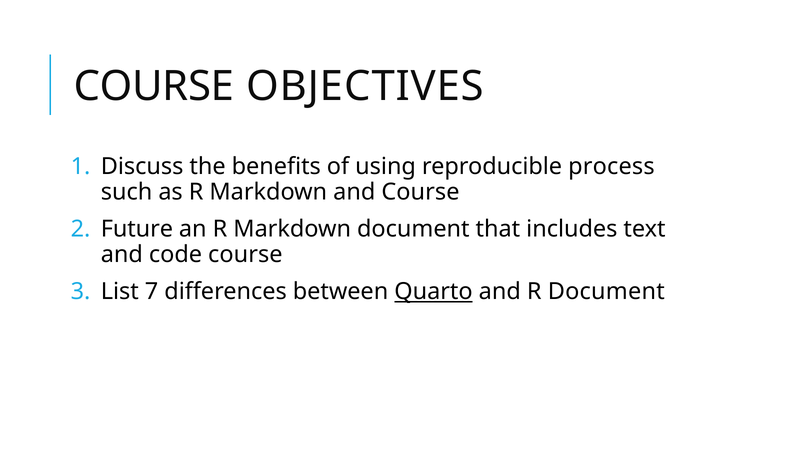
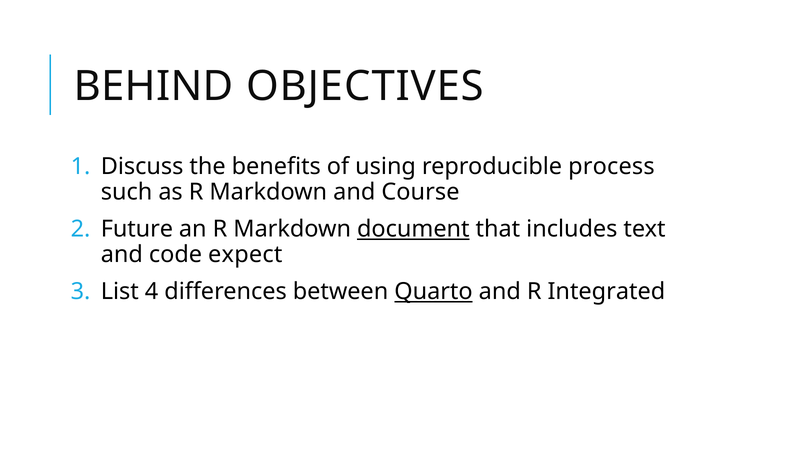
COURSE: COURSE -> BEHIND (153, 86)
document underline: none -> present (413, 229)
code course: course -> expect (245, 254)
7: 7 -> 4 (152, 291)
R Document: Document -> Integrated (606, 291)
